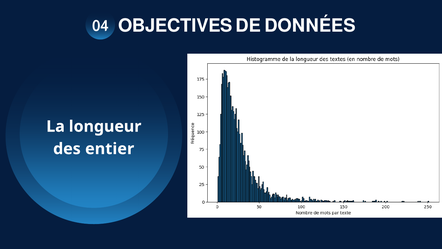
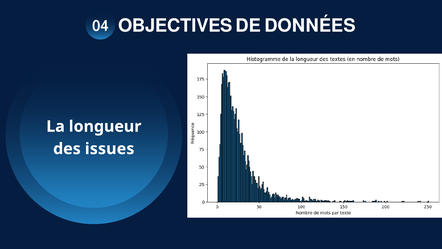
entier: entier -> issues (110, 149)
